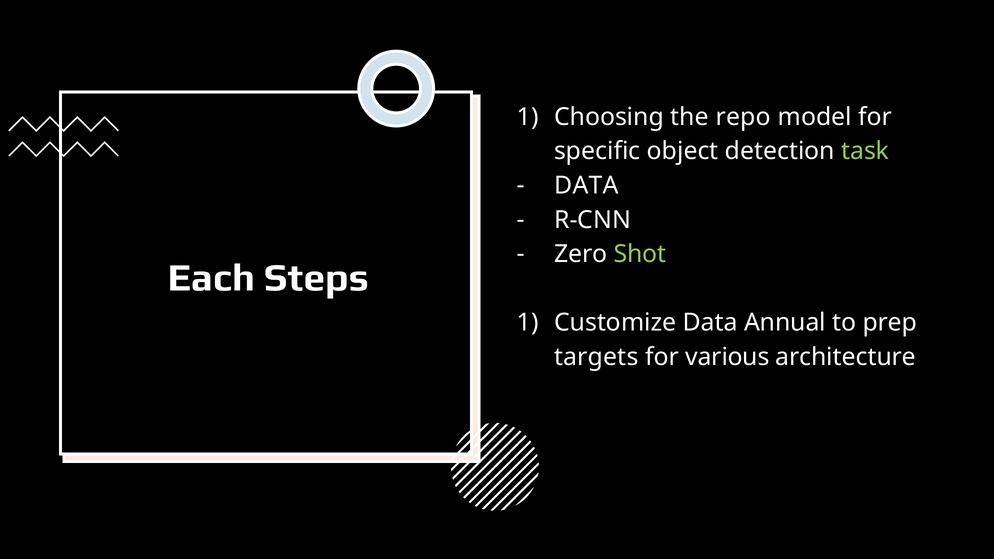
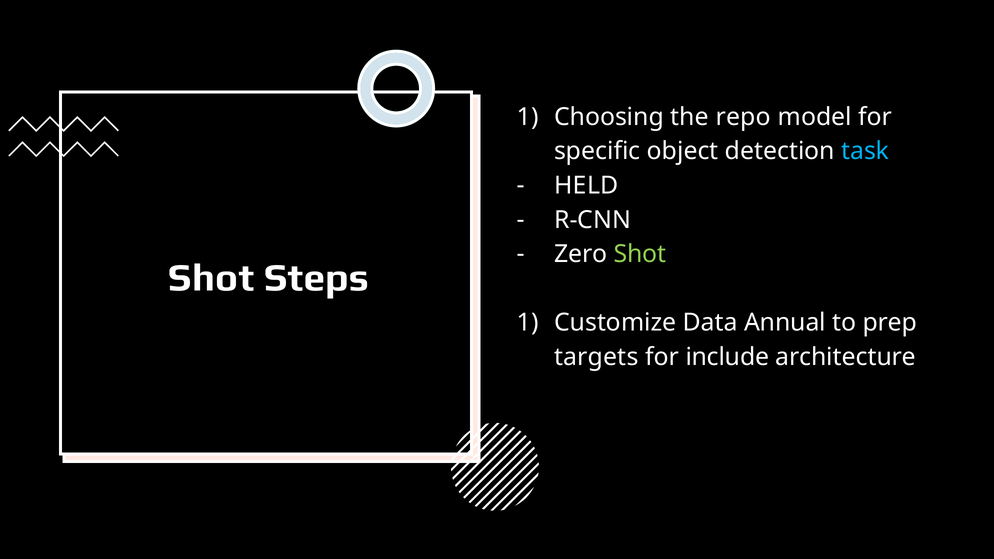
task colour: light green -> light blue (865, 151)
DATA: DATA -> HELD (586, 186)
Each: Each -> Shot (211, 278)
various: various -> include (727, 357)
